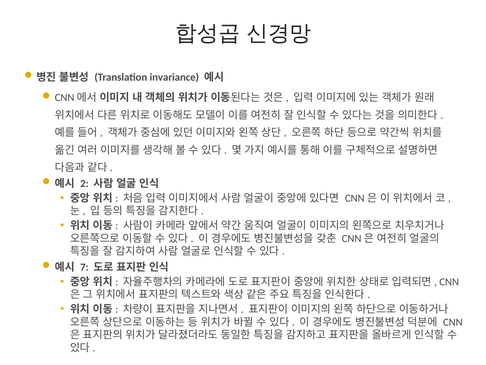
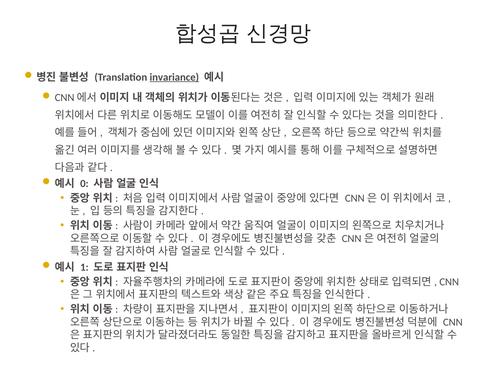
invariance underline: none -> present (174, 77)
2: 2 -> 0 (84, 183)
7: 7 -> 1 (84, 267)
